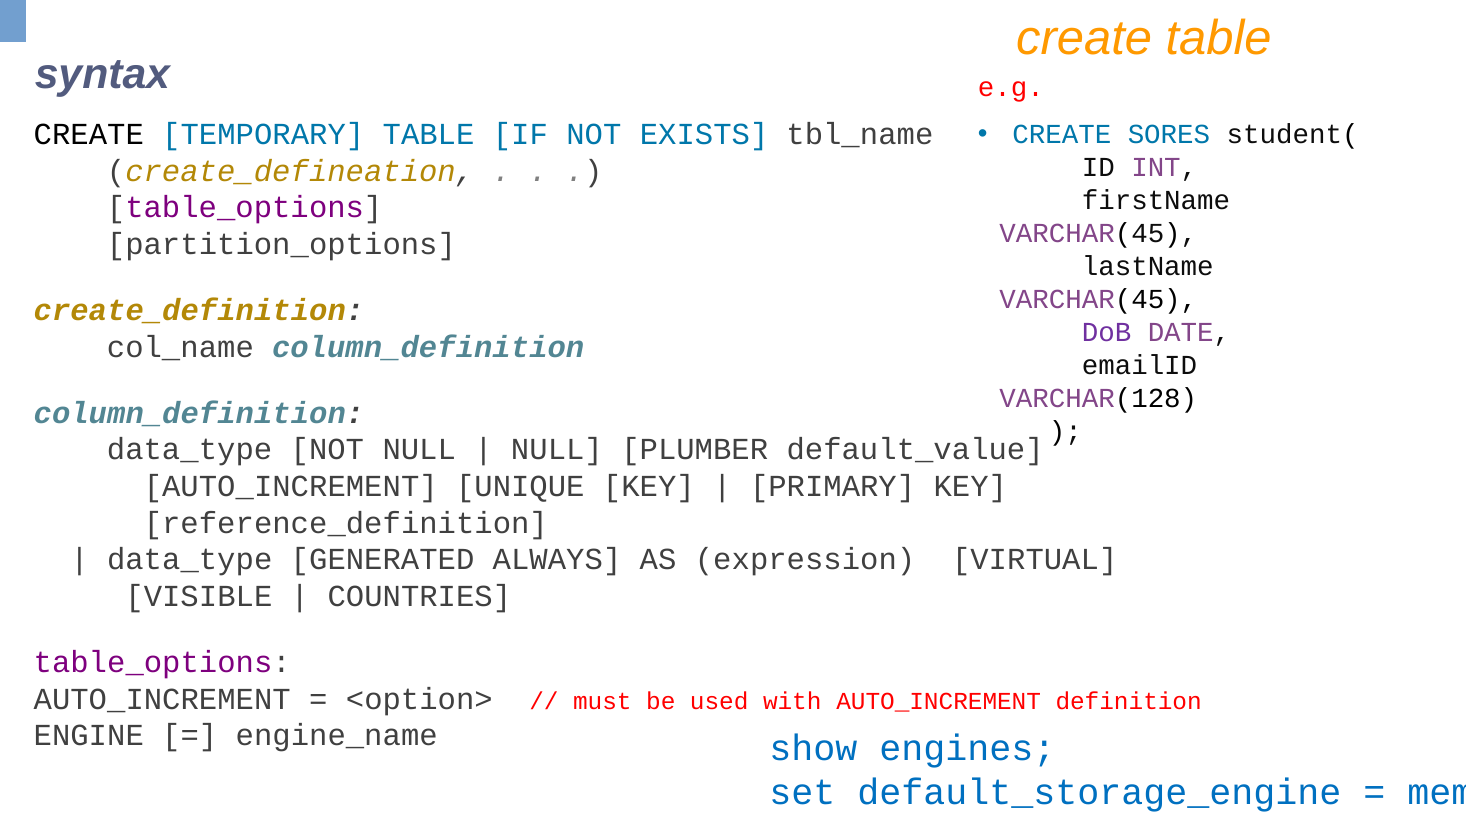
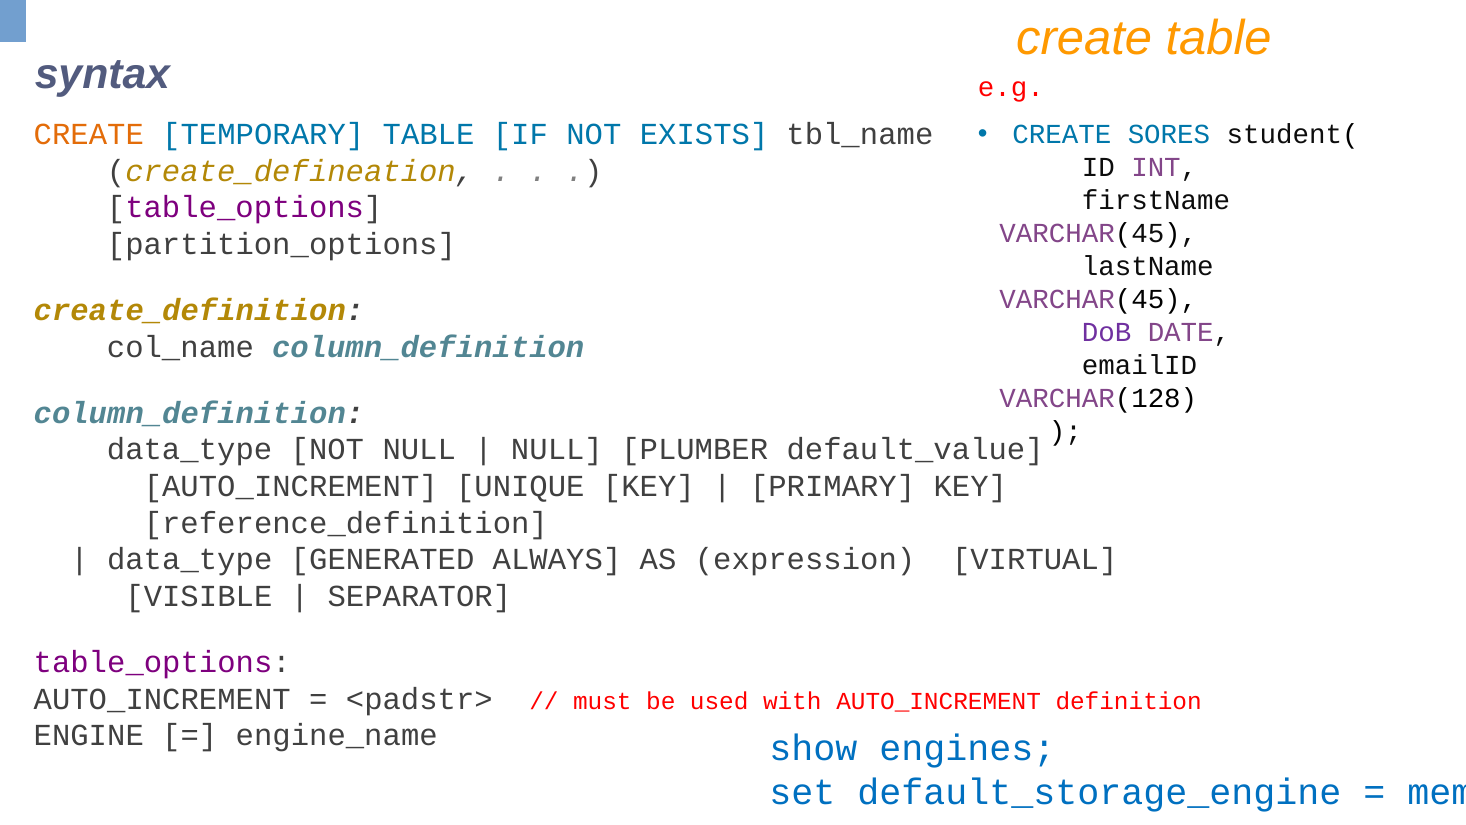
CREATE colour: black -> orange (89, 134)
COUNTRIES: COUNTRIES -> SEPARATOR (419, 596)
<option>: <option> -> <padstr> (419, 699)
